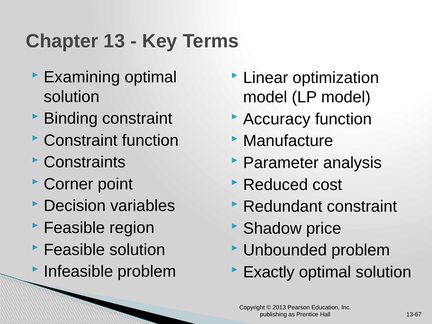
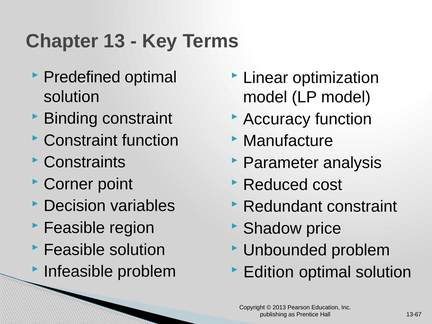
Examining: Examining -> Predefined (82, 77)
Exactly: Exactly -> Edition (269, 272)
